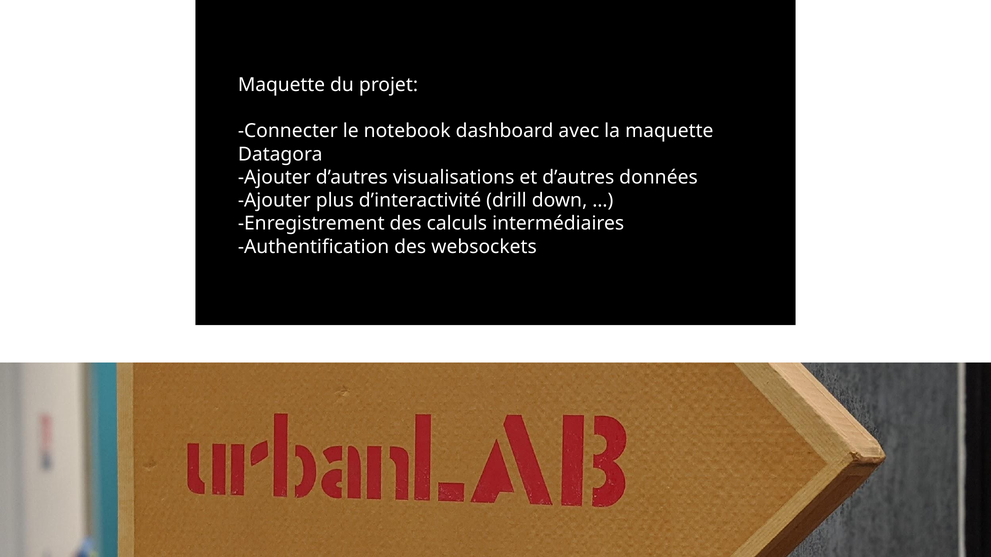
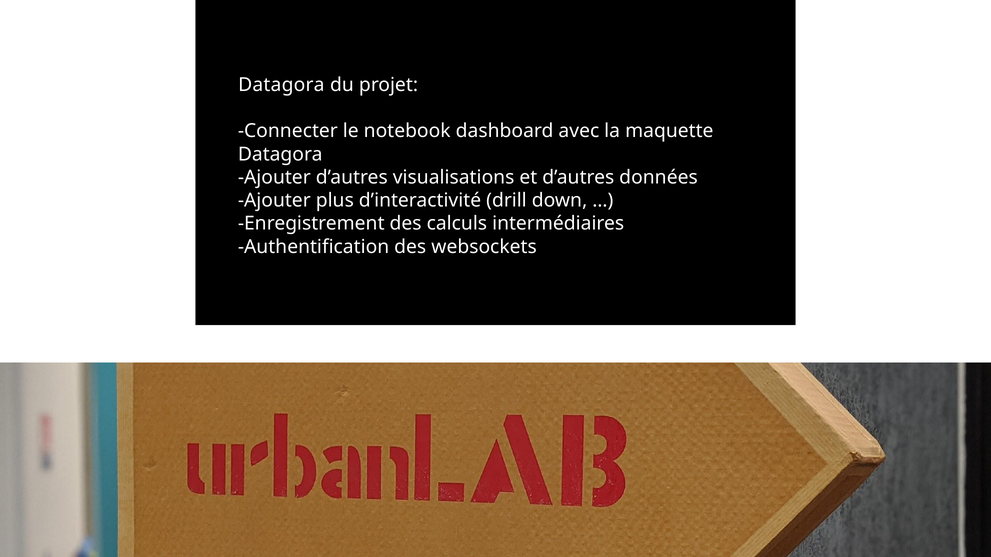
Maquette: Maquette -> Datagora (281, 85)
